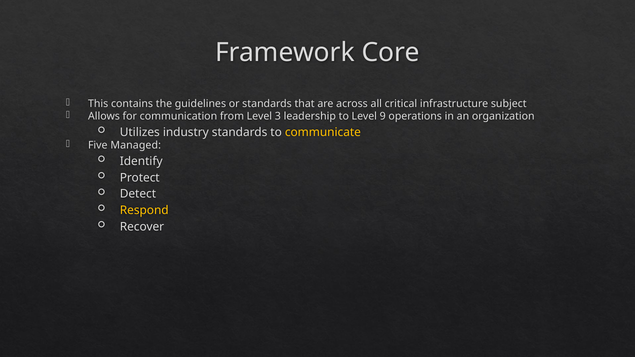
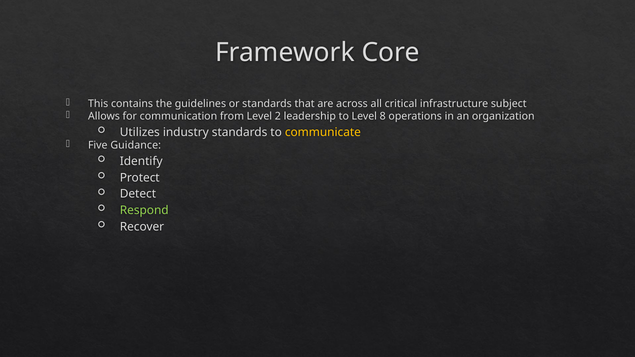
3: 3 -> 2 (278, 116)
9: 9 -> 8 (383, 116)
Managed: Managed -> Guidance (136, 146)
Respond colour: yellow -> light green (144, 210)
